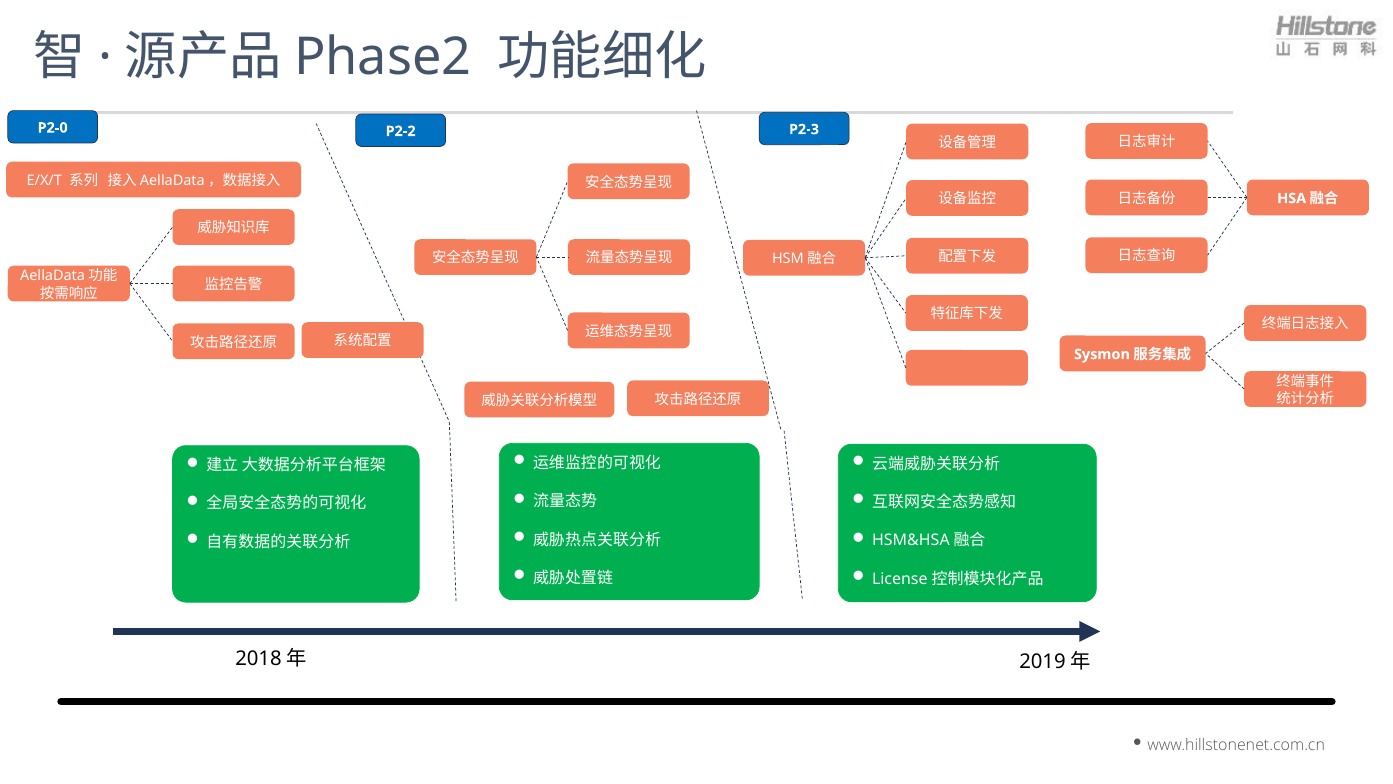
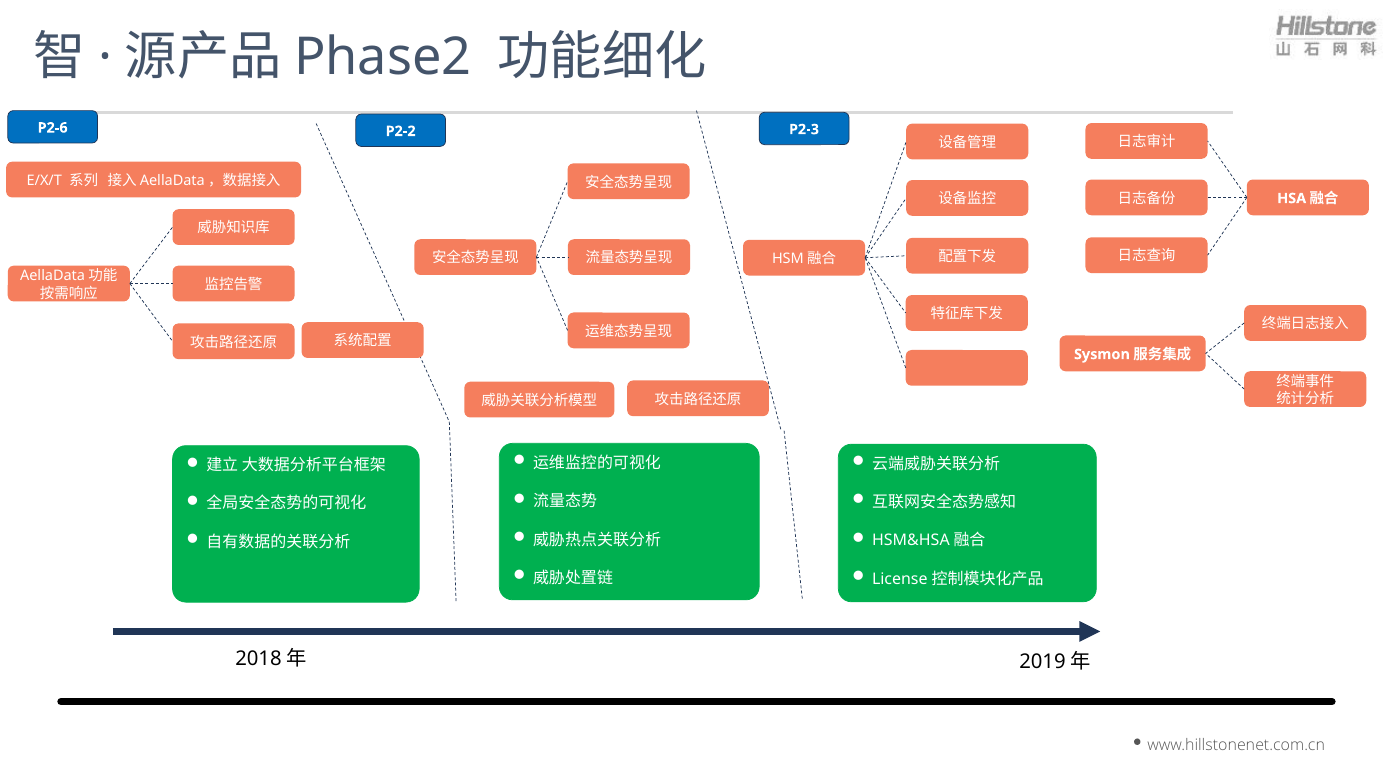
P2-0: P2-0 -> P2-6 (53, 128)
